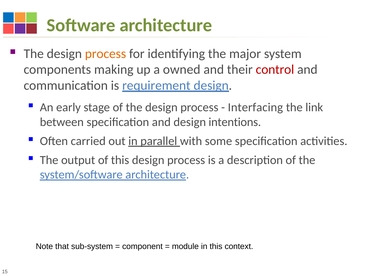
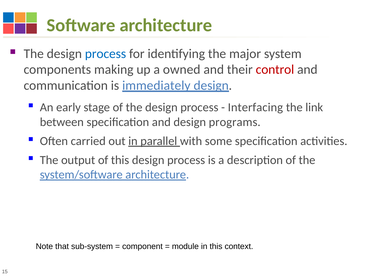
process colour: orange -> blue (106, 54)
requirement: requirement -> immediately (156, 86)
intentions: intentions -> programs (235, 122)
